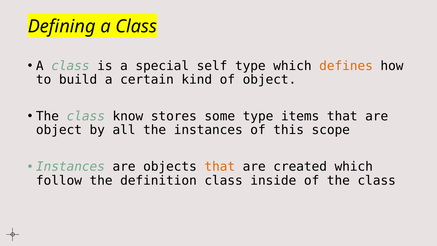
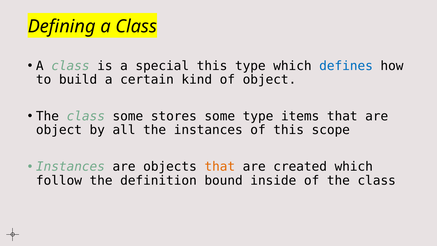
special self: self -> this (212, 66)
defines colour: orange -> blue (346, 66)
class know: know -> some (128, 116)
definition class: class -> bound (224, 180)
